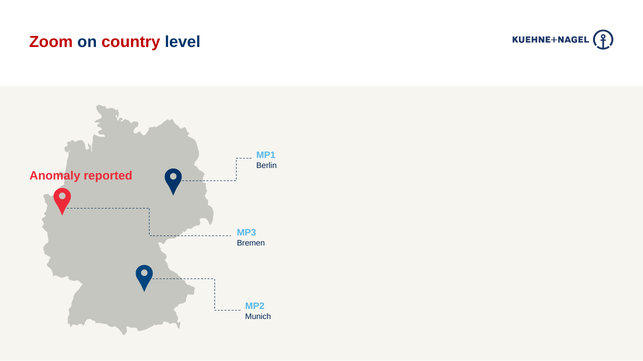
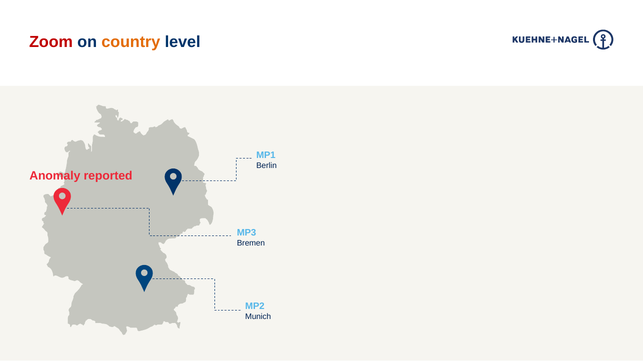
country colour: red -> orange (131, 42)
